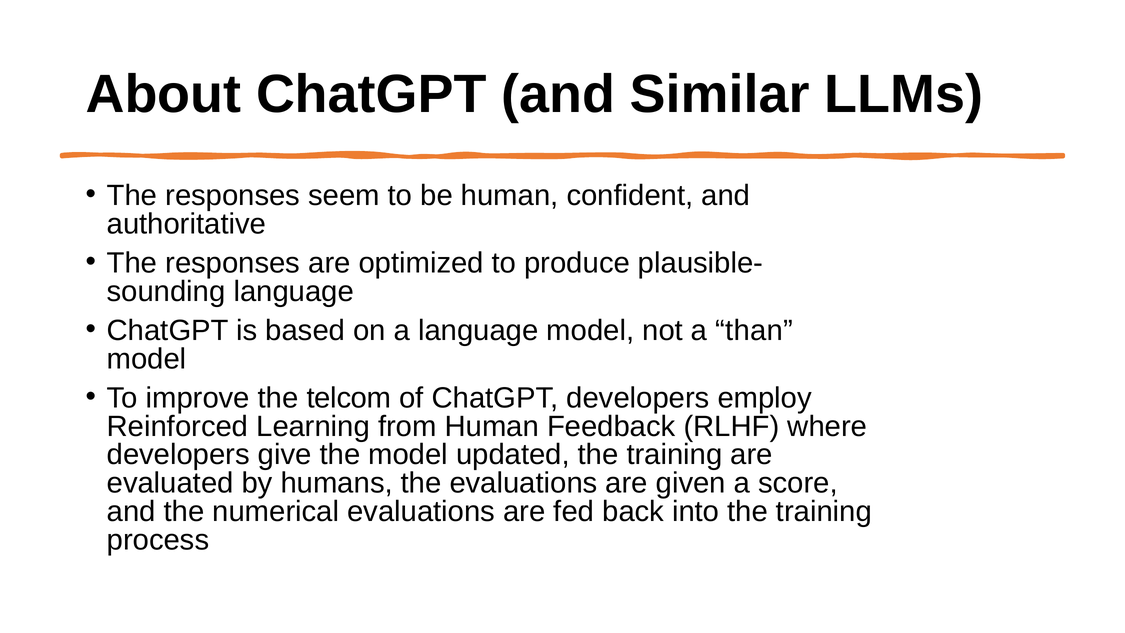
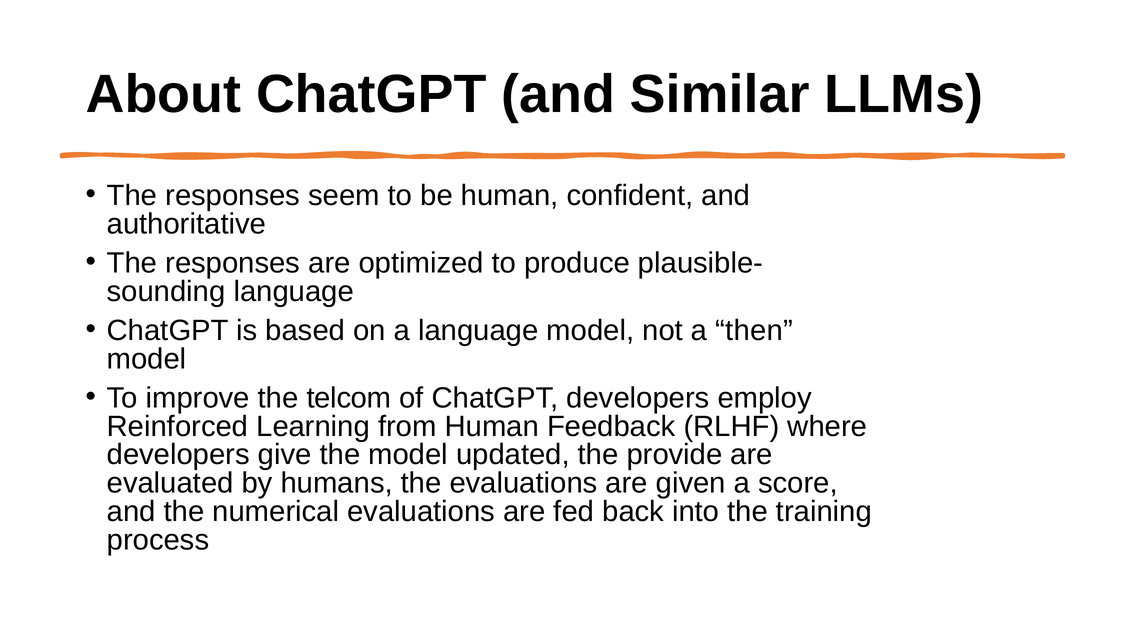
than: than -> then (754, 330)
training: training -> provide (675, 455)
